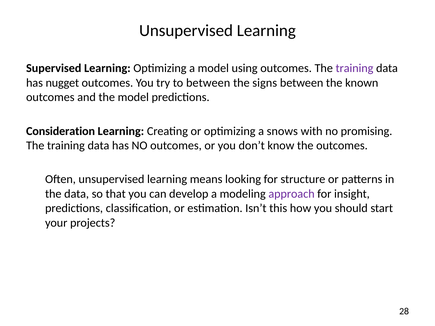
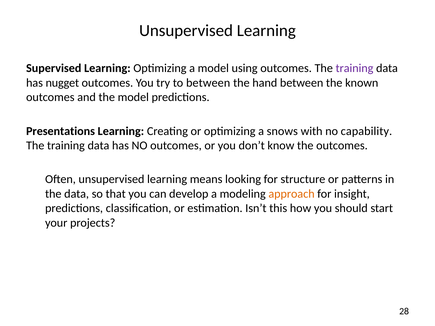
signs: signs -> hand (265, 83)
Consideration: Consideration -> Presentations (61, 131)
promising: promising -> capability (366, 131)
approach colour: purple -> orange (292, 194)
